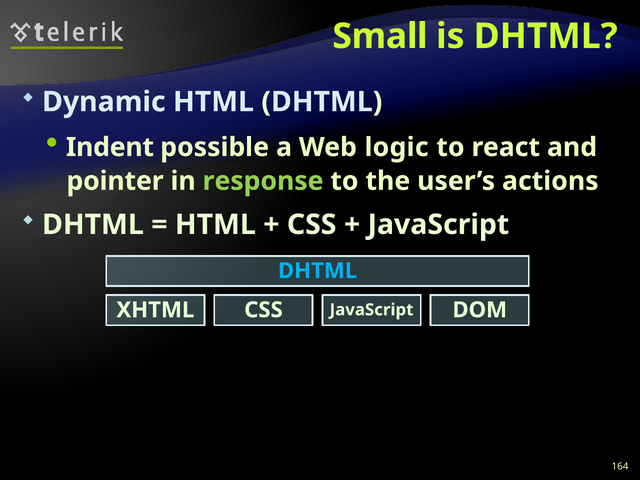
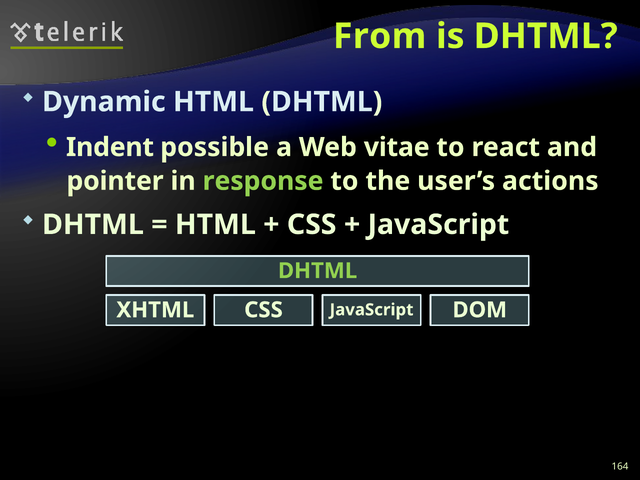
Small: Small -> From (380, 36)
logic: logic -> vitae (397, 147)
DHTML colour: light blue -> light green (318, 271)
